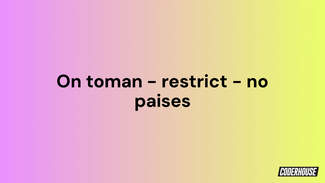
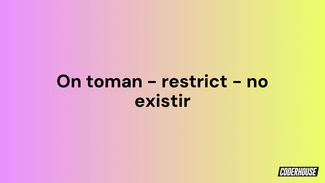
paises: paises -> existir (162, 101)
